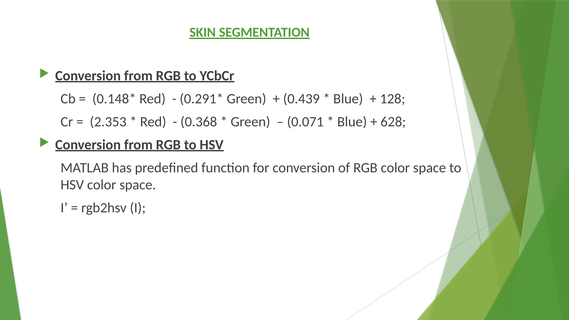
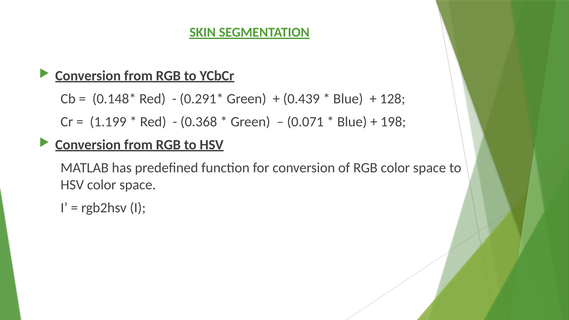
2.353: 2.353 -> 1.199 (108, 122)
628: 628 -> 198 (393, 122)
